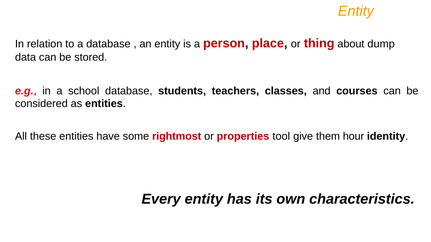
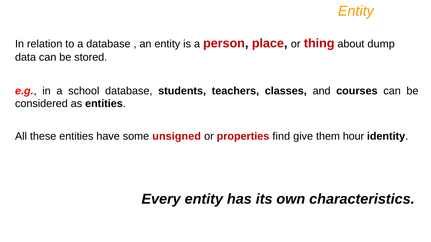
rightmost: rightmost -> unsigned (177, 137)
tool: tool -> find (281, 137)
